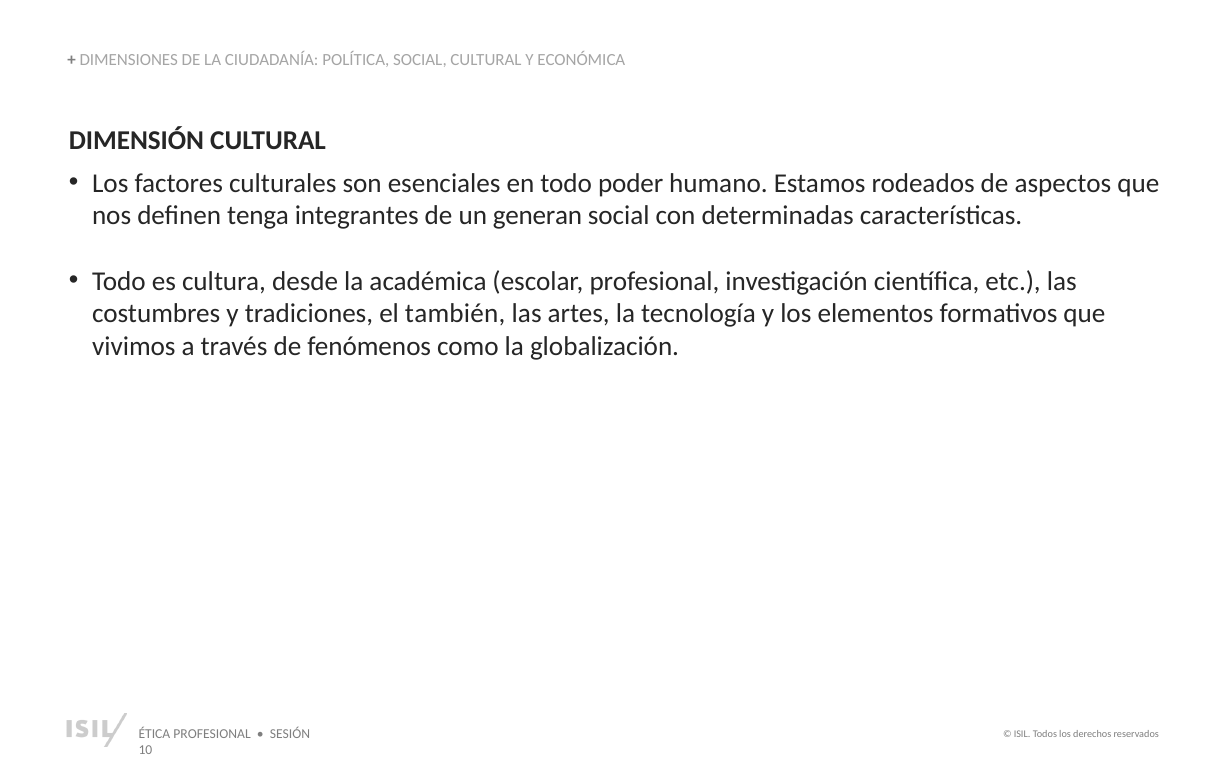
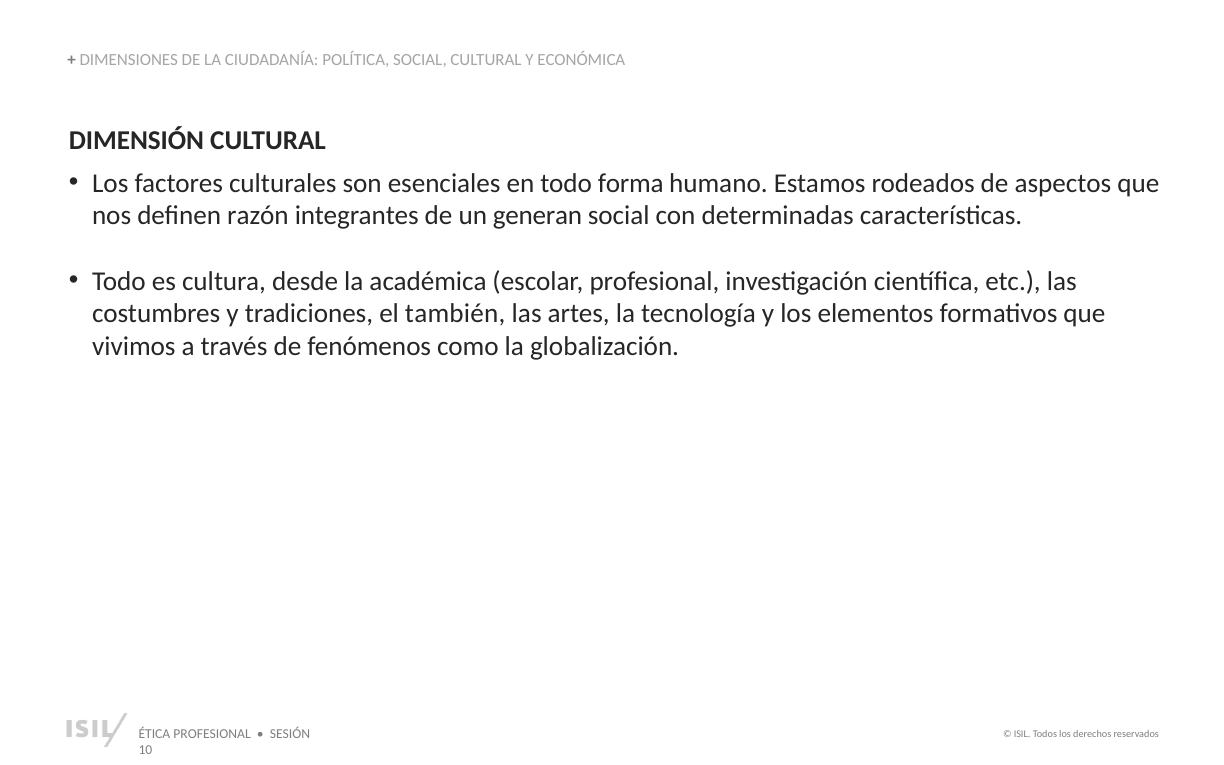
poder: poder -> forma (631, 183)
tenga: tenga -> razón (258, 216)
